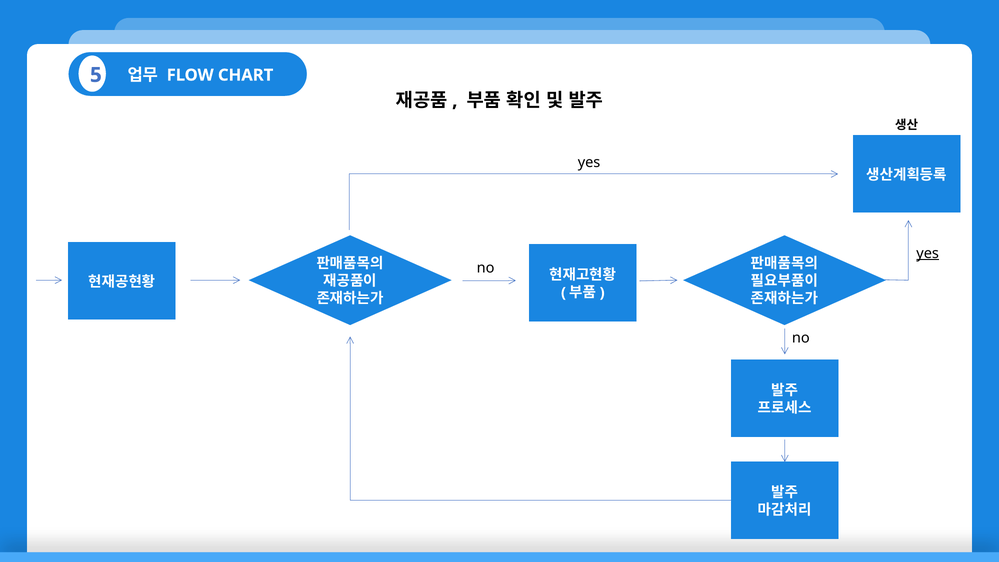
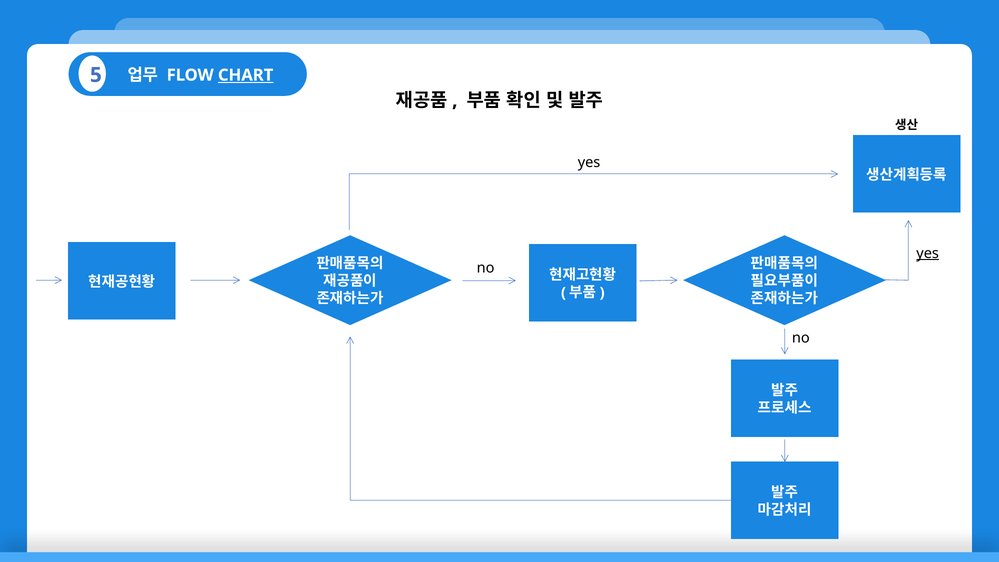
CHART underline: none -> present (246, 75)
